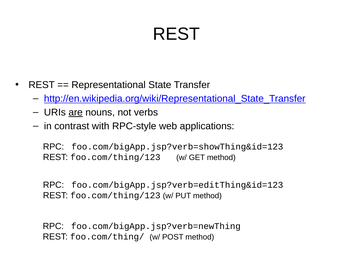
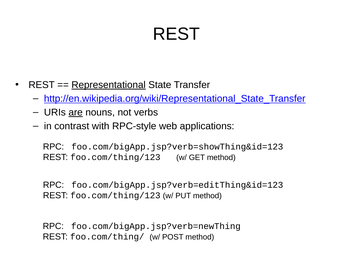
Representational underline: none -> present (109, 85)
